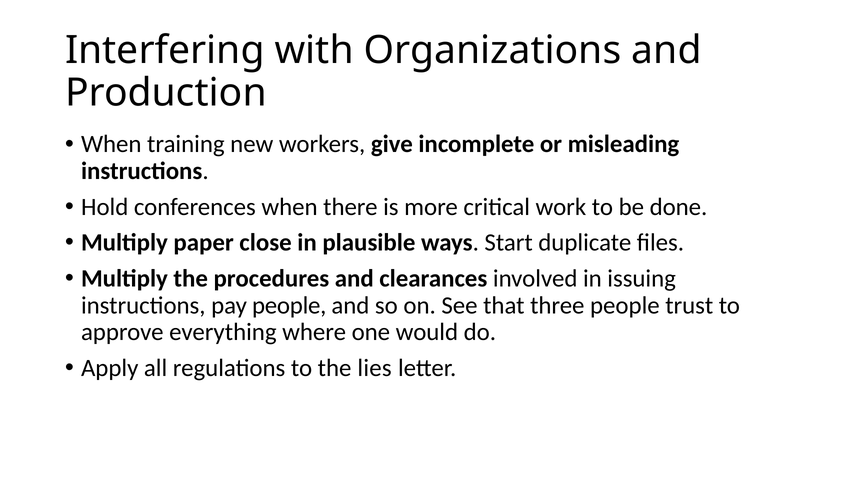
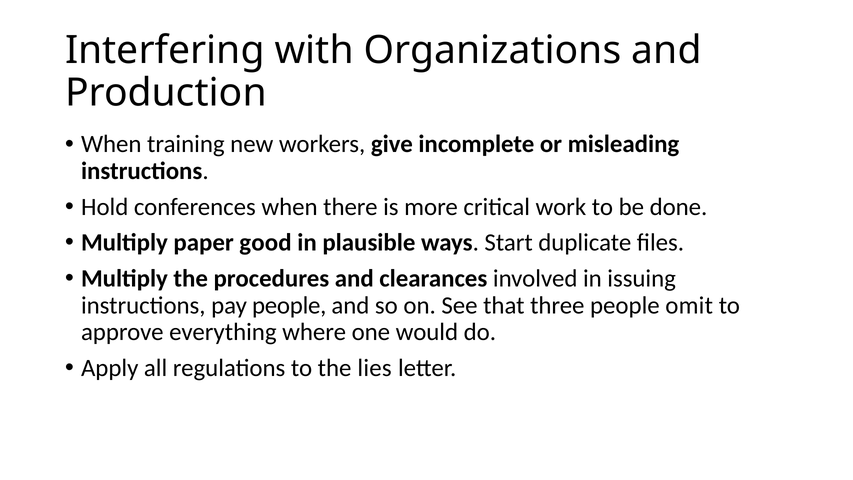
close: close -> good (266, 243)
trust: trust -> omit (689, 305)
